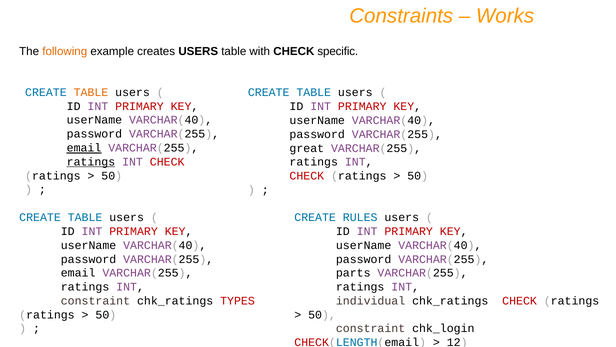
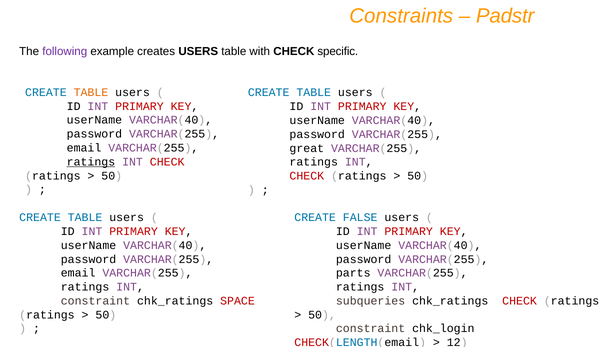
Works: Works -> Padstr (505, 16)
following colour: orange -> purple (65, 51)
email underline: present -> none (84, 148)
RULES: RULES -> FALSE (360, 217)
TYPES: TYPES -> SPACE (238, 300)
individual: individual -> subqueries (371, 300)
